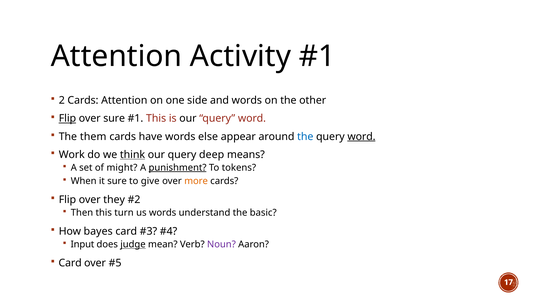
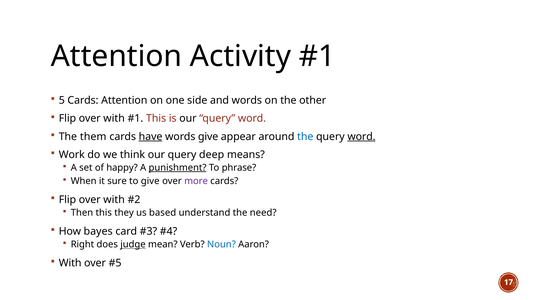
2: 2 -> 5 (62, 100)
Flip underline: present -> none (67, 118)
sure: sure -> with (114, 118)
have underline: none -> present (151, 136)
words else: else -> give (208, 136)
think underline: present -> none (132, 155)
might: might -> happy (122, 168)
tokens: tokens -> phrase (239, 168)
more colour: orange -> purple (196, 181)
they: they -> with (114, 200)
turn: turn -> they (124, 213)
us words: words -> based (163, 213)
basic: basic -> need (263, 213)
Input: Input -> Right (82, 244)
Noun colour: purple -> blue (221, 244)
Card: Card -> With (70, 263)
